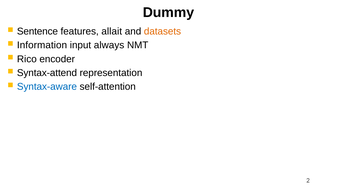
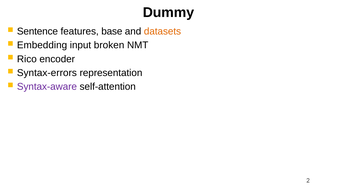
allait: allait -> base (112, 31)
Information: Information -> Embedding (42, 45)
always: always -> broken (109, 45)
Syntax-attend: Syntax-attend -> Syntax-errors (47, 73)
Syntax-aware colour: blue -> purple (47, 86)
